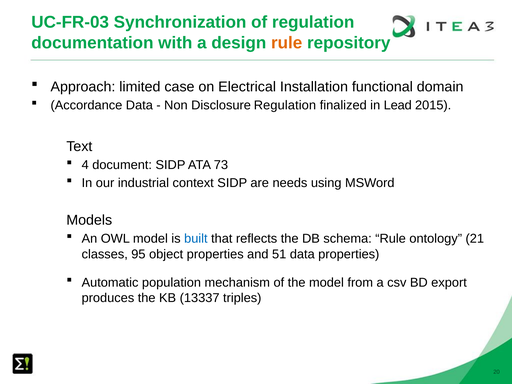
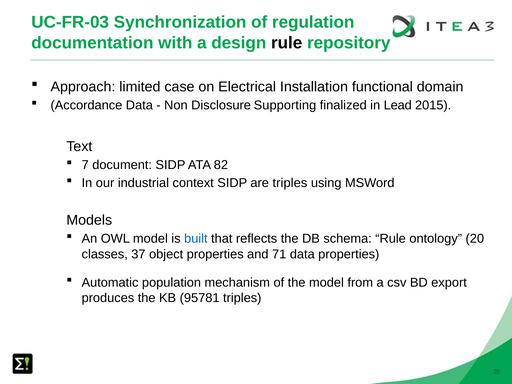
rule colour: orange -> black (287, 43)
Disclosure Regulation: Regulation -> Supporting (285, 105)
4: 4 -> 7 (85, 165)
73: 73 -> 82 (221, 165)
are needs: needs -> triples (290, 183)
ontology 21: 21 -> 20 (475, 239)
95: 95 -> 37 (138, 254)
51: 51 -> 71 (279, 254)
13337: 13337 -> 95781 (200, 298)
